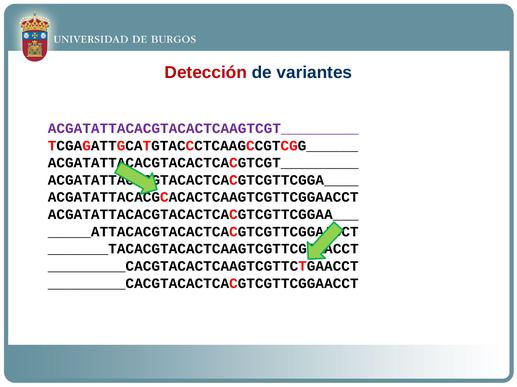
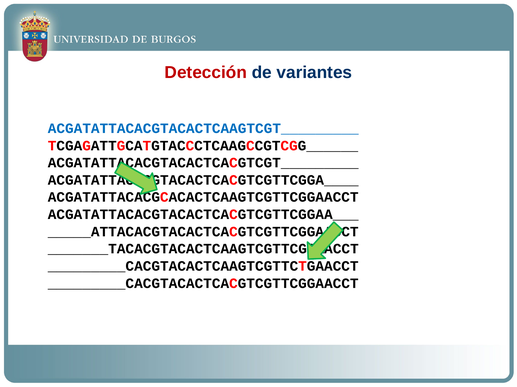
ACGATATTACACGTACACTCAAGTCGT_________ colour: purple -> blue (203, 129)
